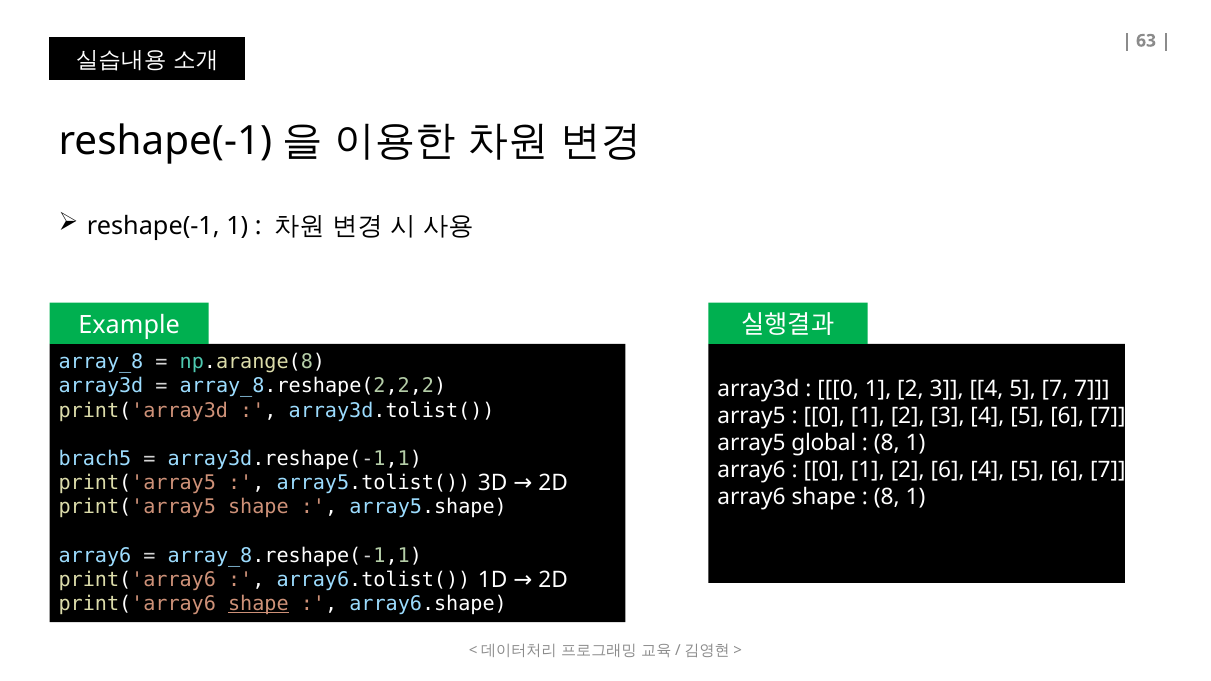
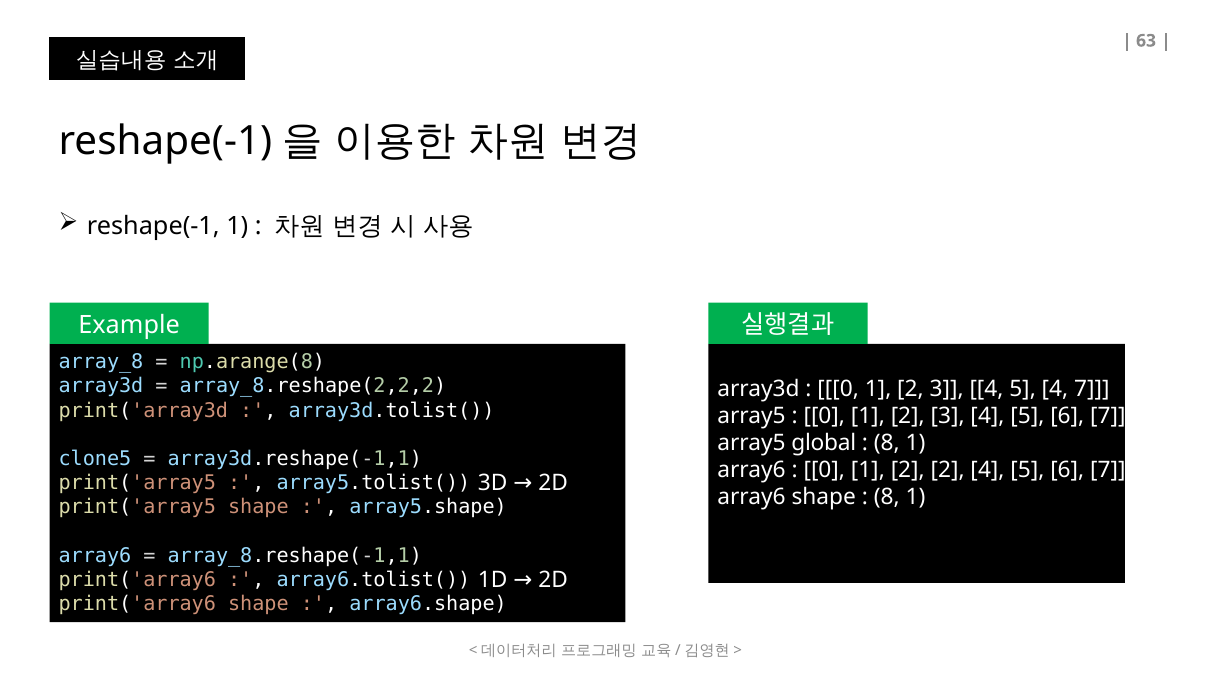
5 7: 7 -> 4 (1055, 389)
brach5: brach5 -> clone5 (95, 459)
2 6: 6 -> 2 (948, 470)
shape underline: present -> none (258, 604)
